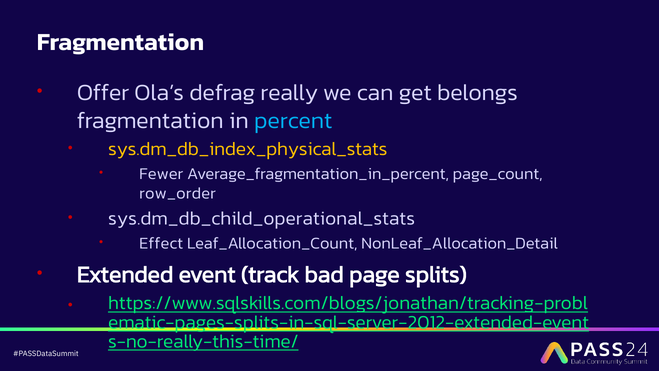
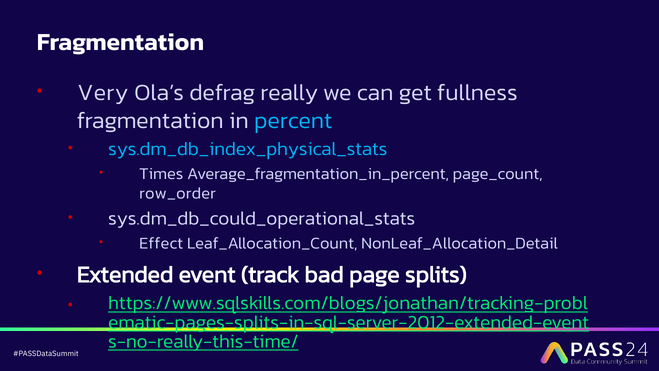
Offer: Offer -> Very (103, 92)
belongs: belongs -> fullness (477, 92)
sys.dm_db_index_physical_stats colour: yellow -> light blue (248, 149)
Fewer: Fewer -> Times (161, 173)
sys.dm_db_child_operational_stats: sys.dm_db_child_operational_stats -> sys.dm_db_could_operational_stats (262, 218)
